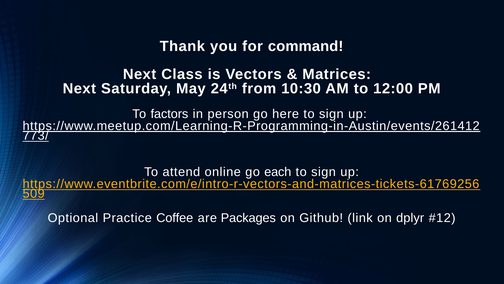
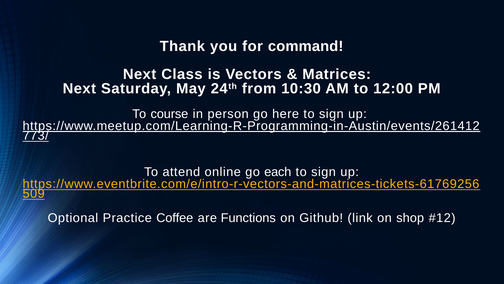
factors: factors -> course (169, 114)
Packages: Packages -> Functions (248, 218)
dplyr: dplyr -> shop (410, 218)
